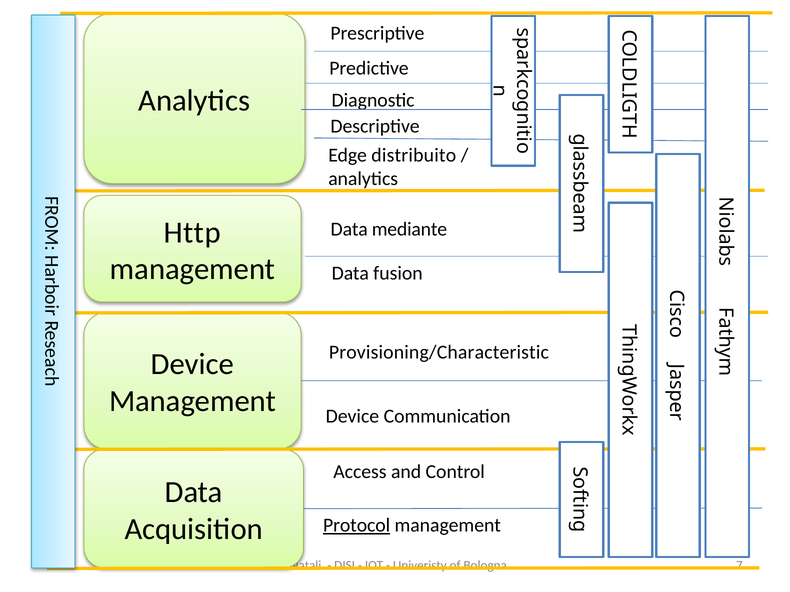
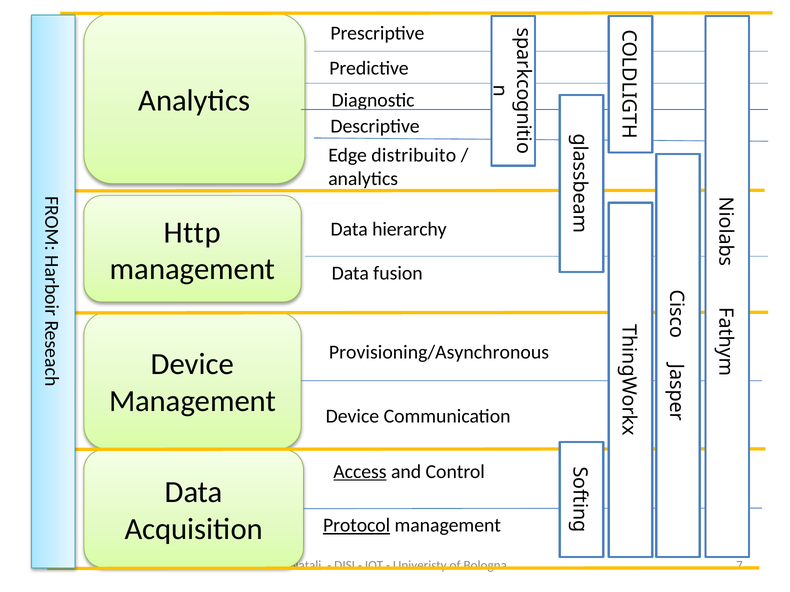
mediante: mediante -> hierarchy (409, 229)
Provisioning/Characteristic: Provisioning/Characteristic -> Provisioning/Asynchronous (439, 353)
Access underline: none -> present (360, 472)
